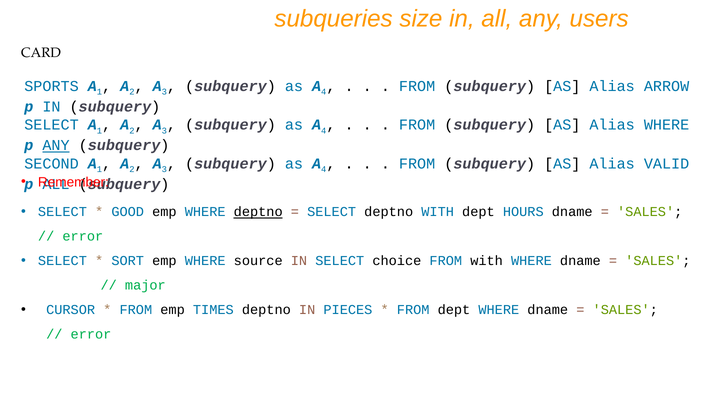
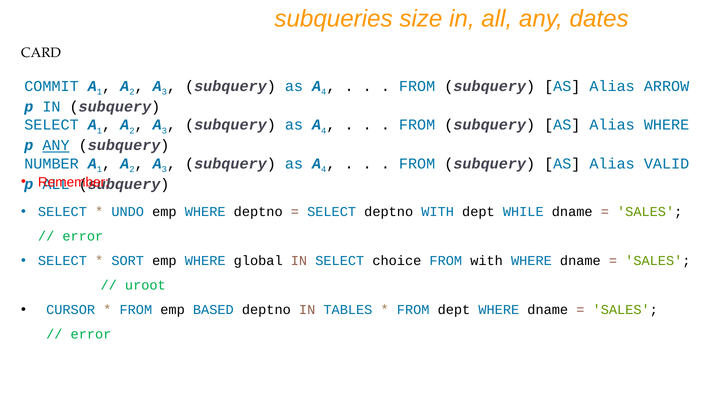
users: users -> dates (599, 19)
SPORTS: SPORTS -> COMMIT (51, 86)
SECOND: SECOND -> NUMBER (51, 163)
GOOD: GOOD -> UNDO (128, 212)
deptno underline: present -> none (258, 212)
HOURS: HOURS -> WHILE (523, 212)
source: source -> global (258, 261)
major: major -> uroot (145, 285)
TIMES: TIMES -> BASED (213, 310)
PIECES: PIECES -> TABLES (348, 310)
